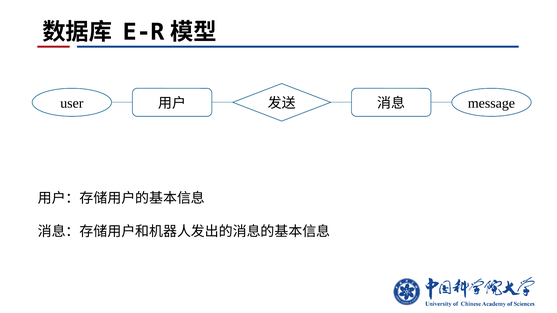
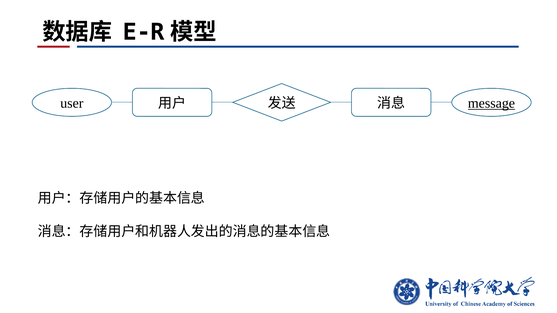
message underline: none -> present (491, 103)
